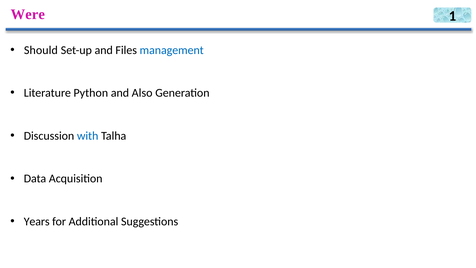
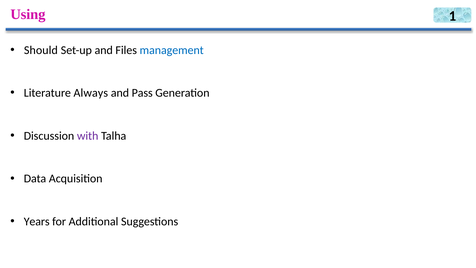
Were: Were -> Using (28, 14)
Python: Python -> Always (91, 93)
Also: Also -> Pass (142, 93)
with colour: blue -> purple (88, 136)
